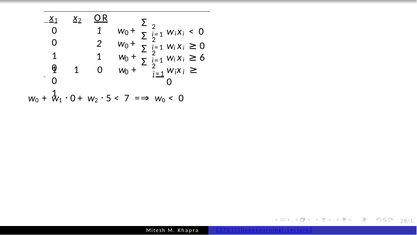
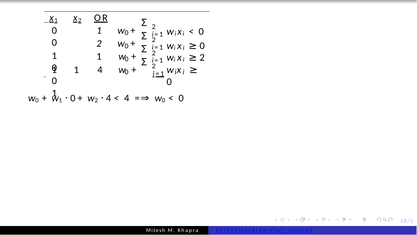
6: 6 -> 2 (202, 57)
0: 0 -> 4 (100, 70)
5: 5 -> 4 (109, 98)
7: 7 -> 4 (127, 98)
